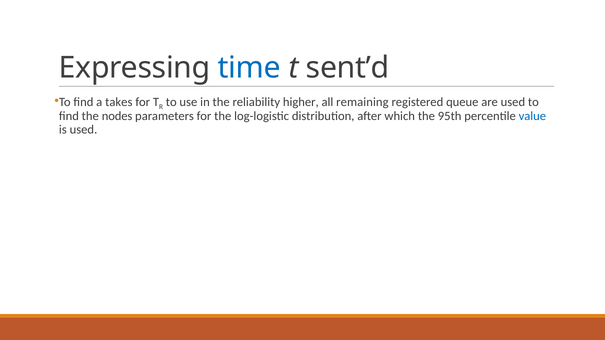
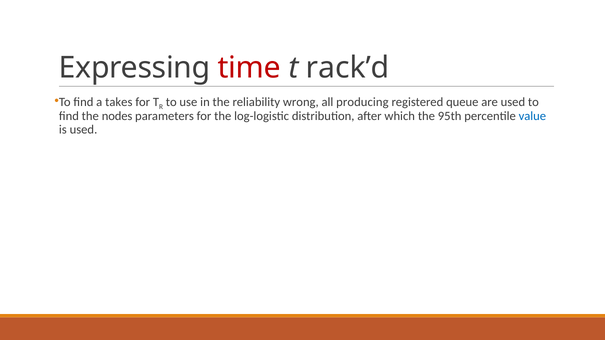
time colour: blue -> red (249, 68)
sent’d: sent’d -> rack’d (348, 68)
higher: higher -> wrong (301, 102)
remaining: remaining -> producing (362, 102)
